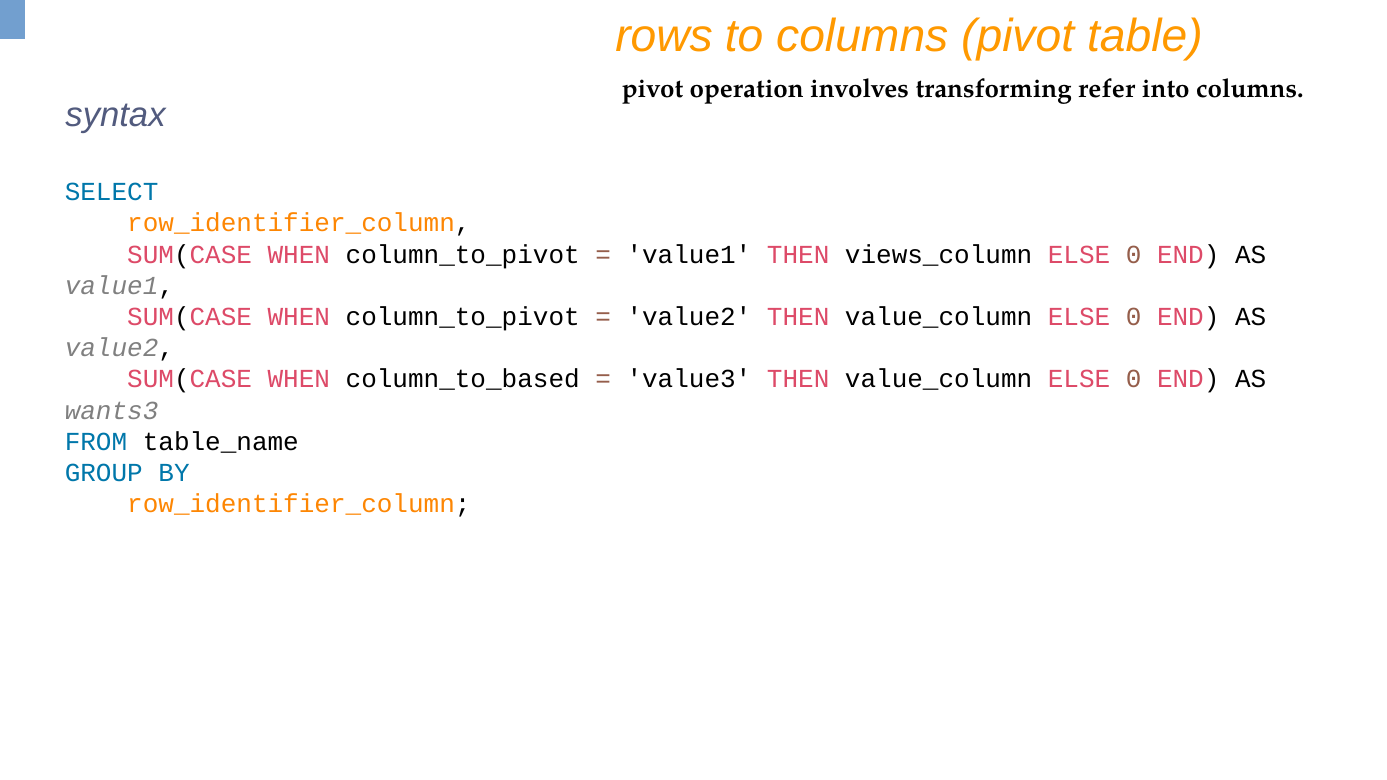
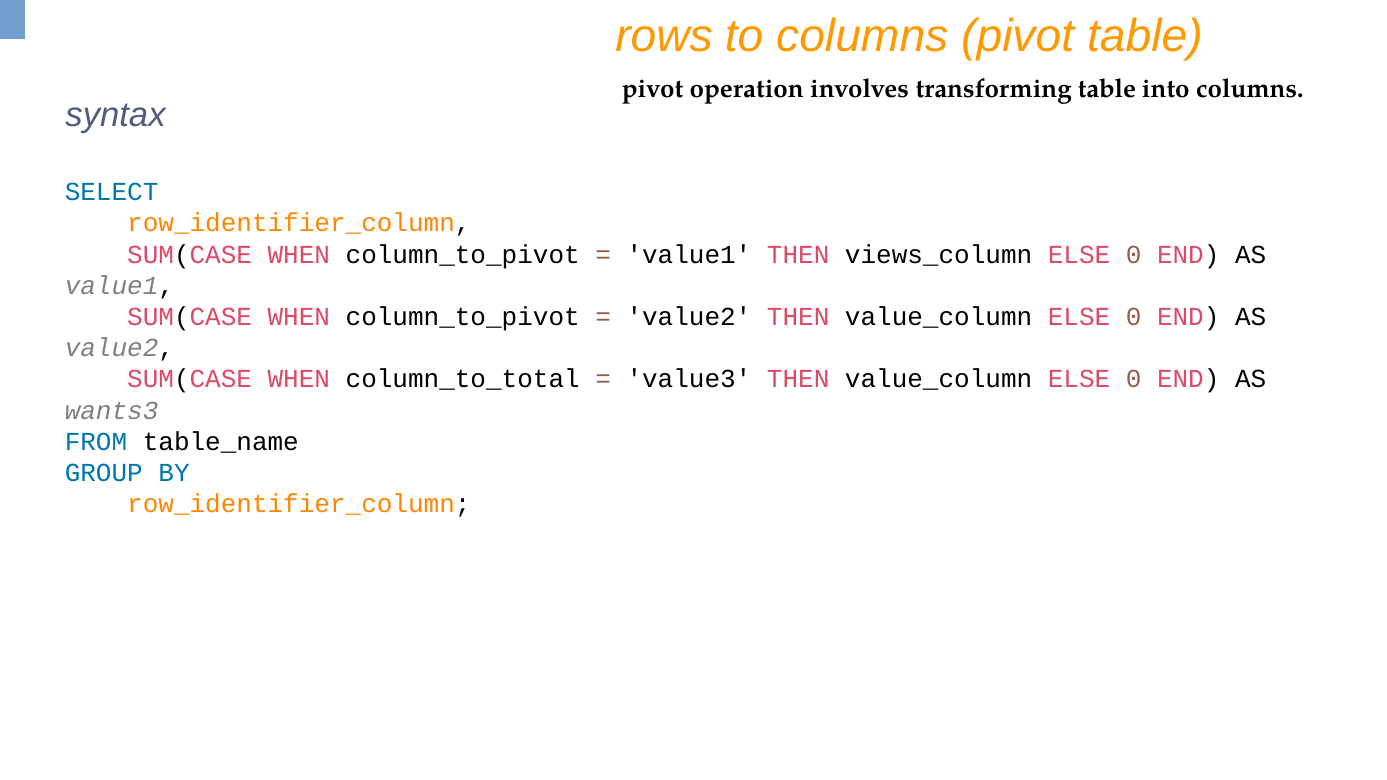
transforming refer: refer -> table (1107, 88)
column_to_based: column_to_based -> column_to_total (463, 379)
